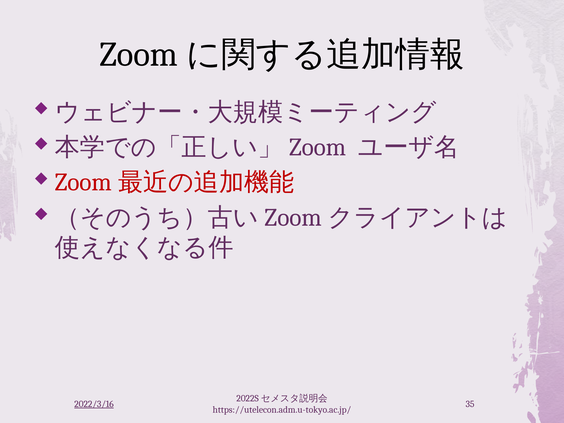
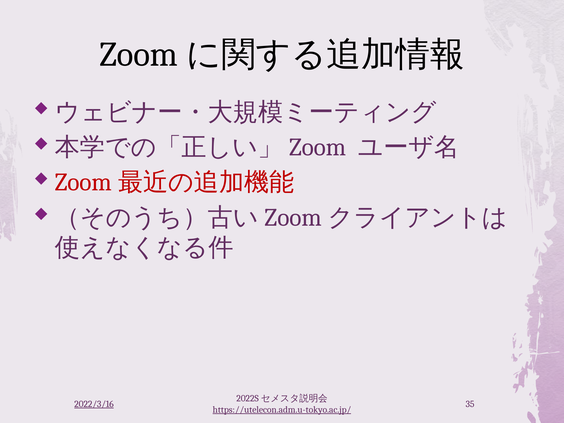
https://utelecon.adm.u-tokyo.ac.jp/ underline: none -> present (282, 410)
